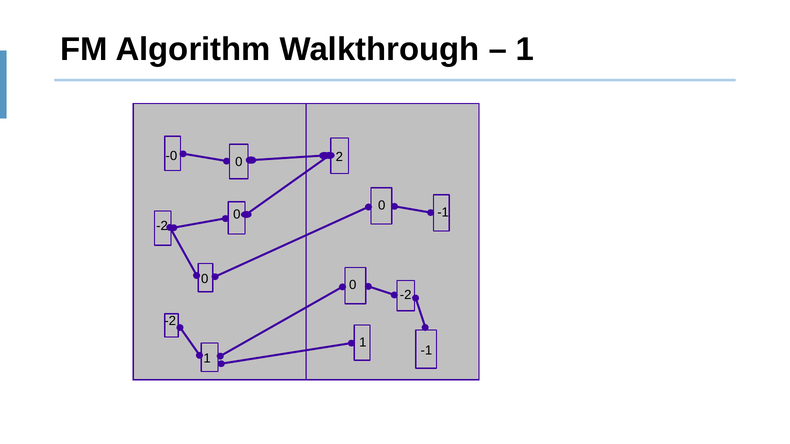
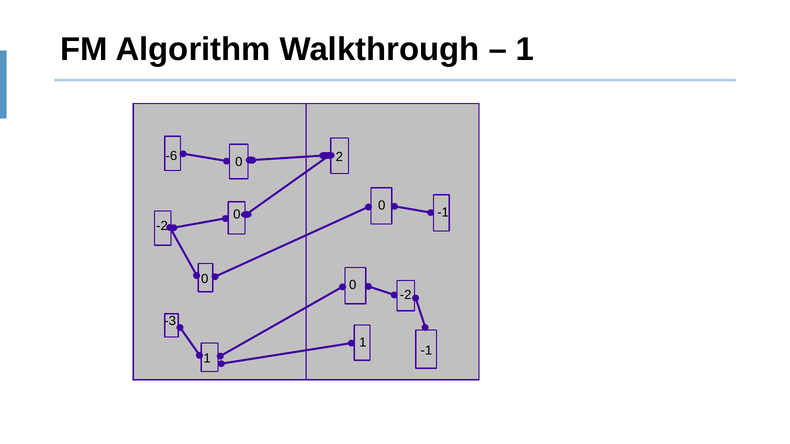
-0: -0 -> -6 (171, 156)
-2: -2 -> -3 (170, 321)
